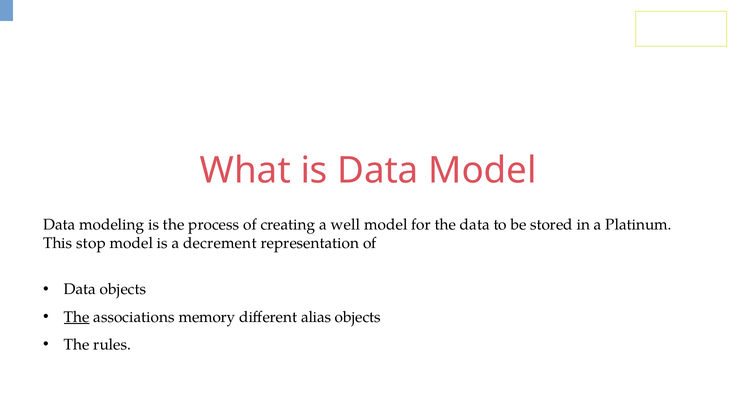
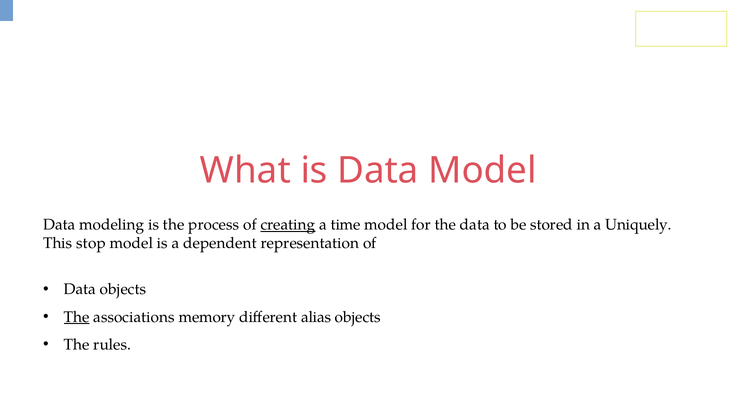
creating underline: none -> present (288, 225)
well: well -> time (346, 225)
Platinum: Platinum -> Uniquely (639, 225)
decrement: decrement -> dependent (220, 243)
